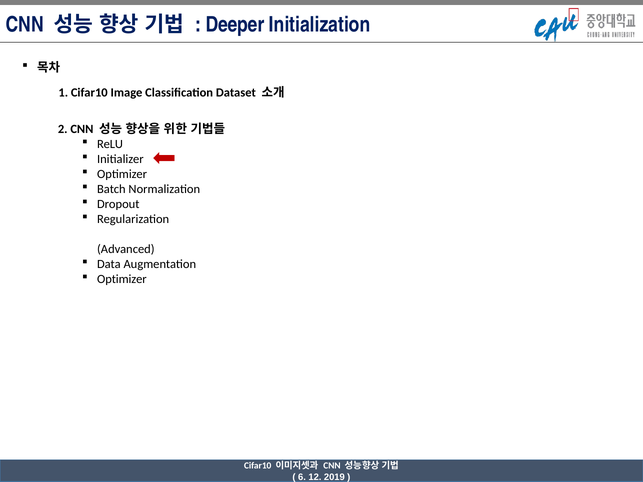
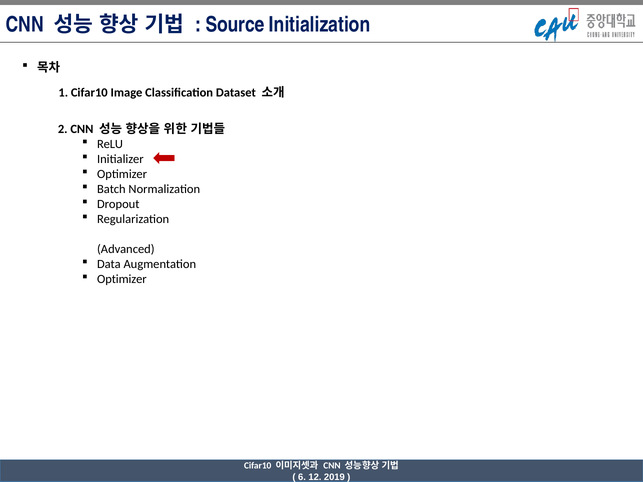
Deeper: Deeper -> Source (235, 25)
